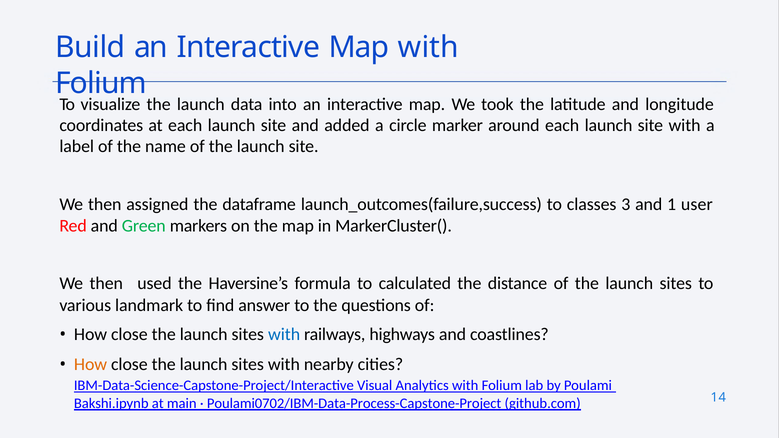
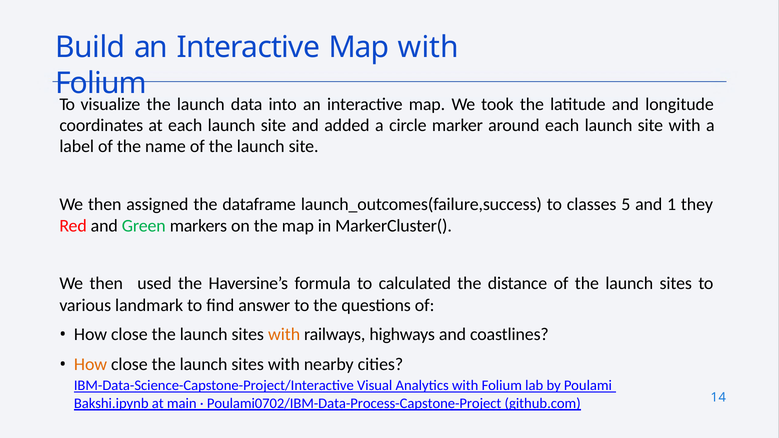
3: 3 -> 5 (626, 204)
user: user -> they (697, 204)
with colour: blue -> orange (284, 335)
